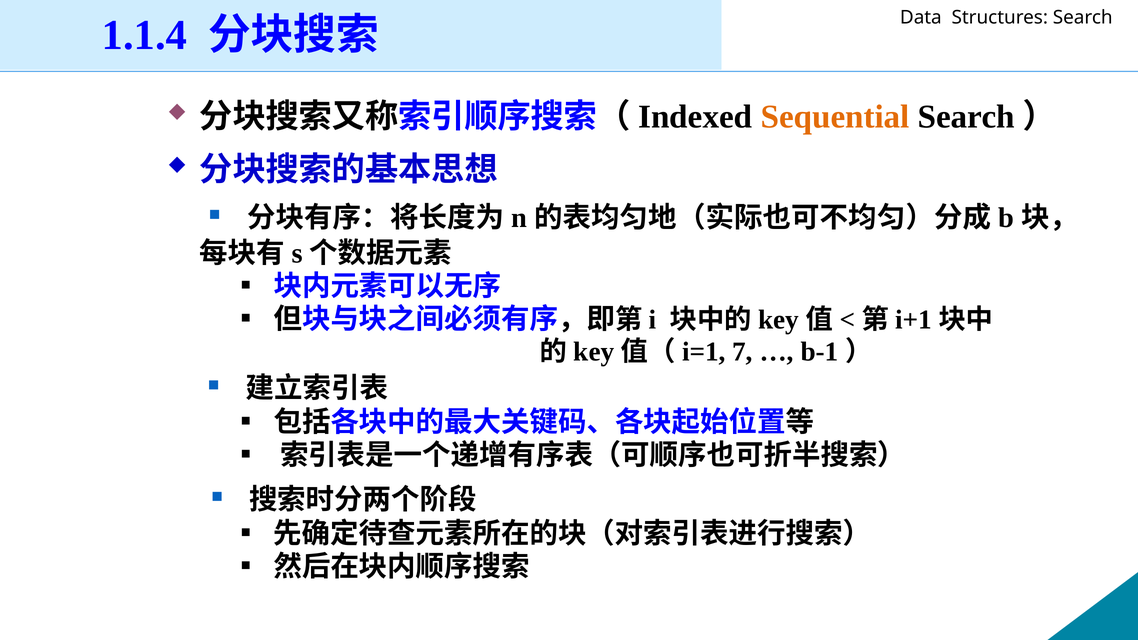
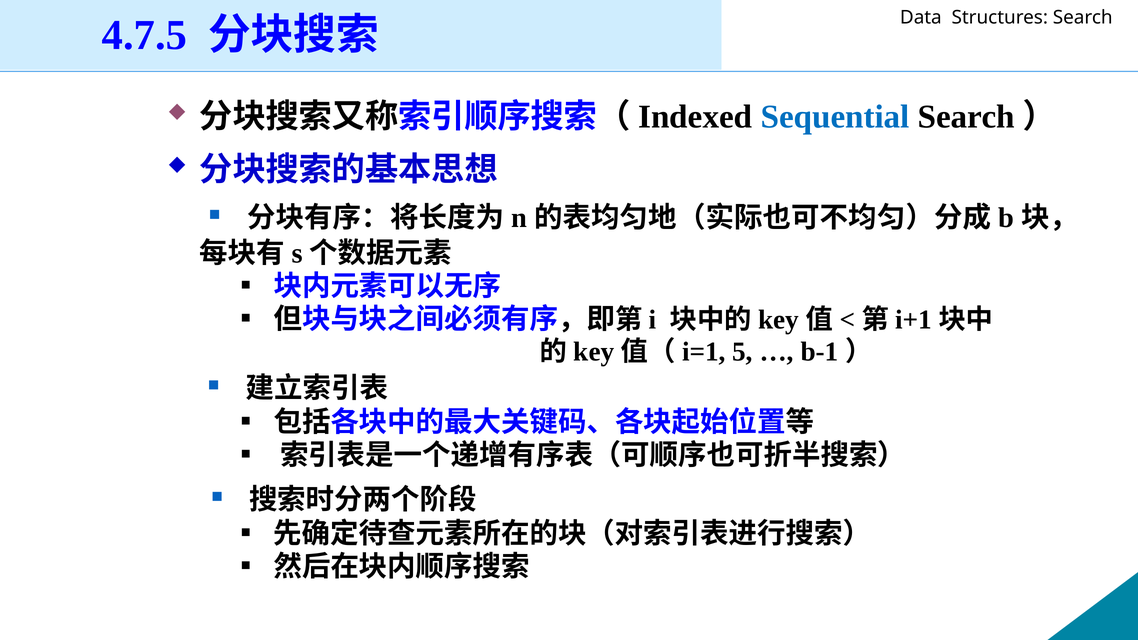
1.1.4: 1.1.4 -> 4.7.5 (145, 35)
Sequential colour: orange -> blue (835, 117)
7: 7 -> 5 (743, 352)
